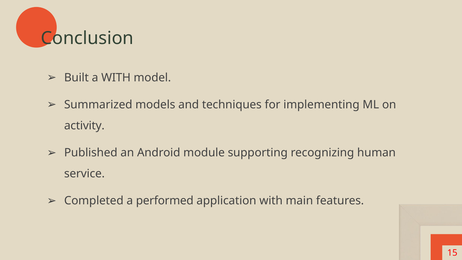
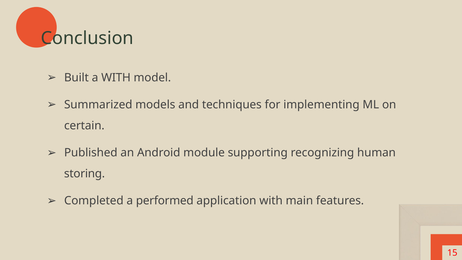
activity: activity -> certain (84, 126)
service: service -> storing (84, 174)
